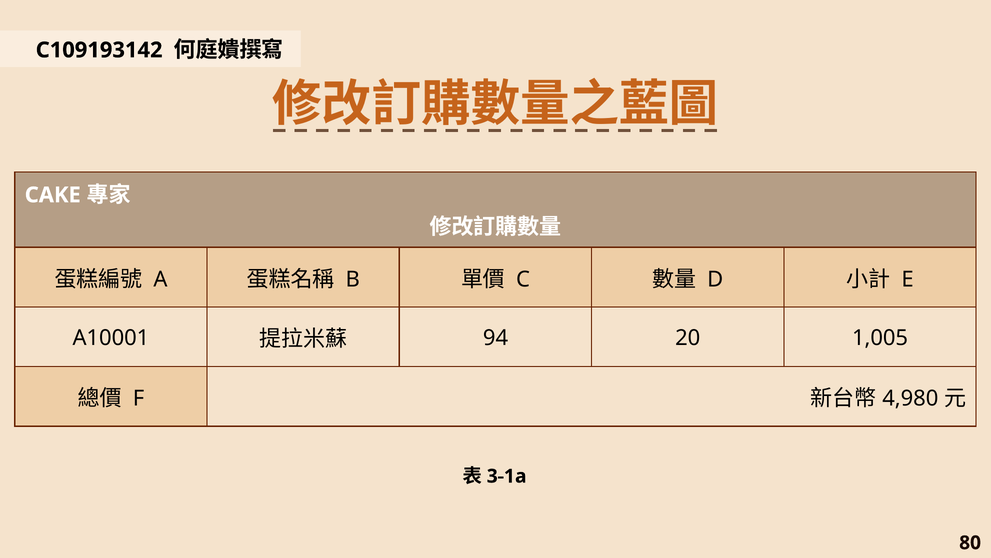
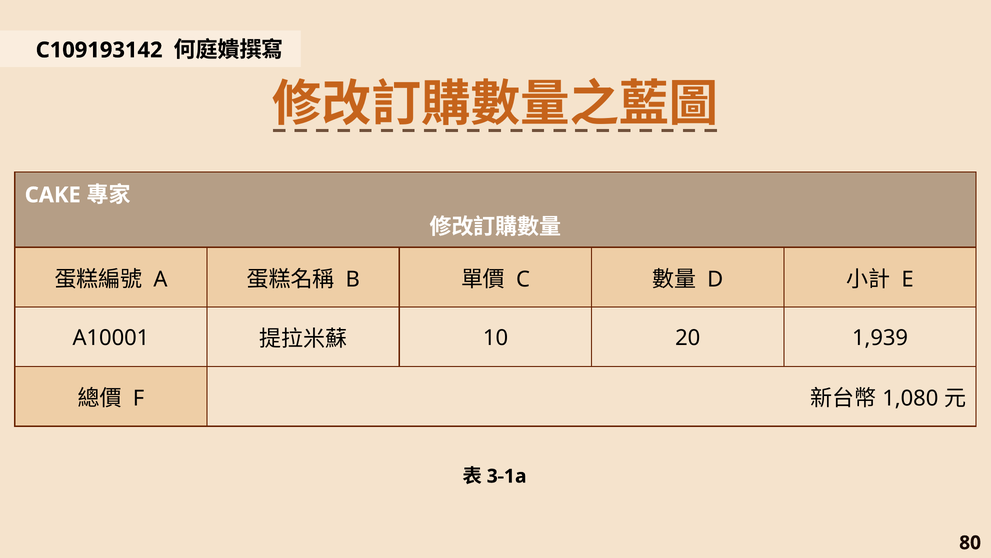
94: 94 -> 10 (496, 338)
1,005: 1,005 -> 1,939 (880, 338)
4,980: 4,980 -> 1,080 (910, 398)
